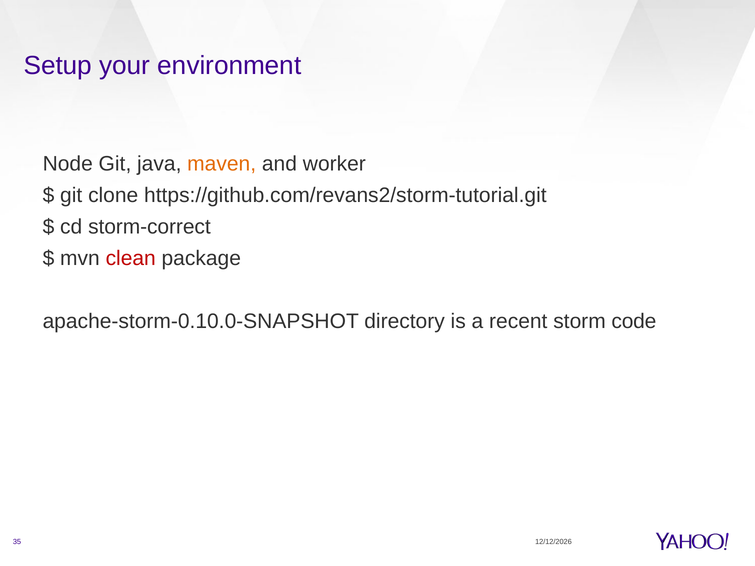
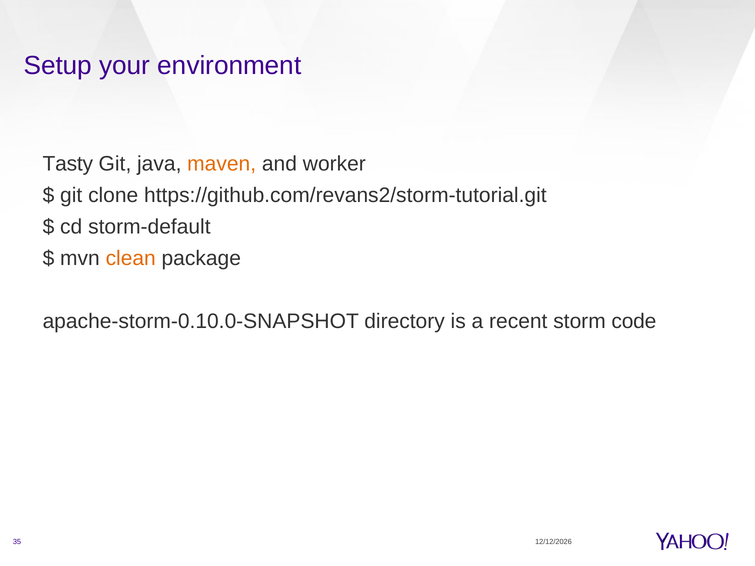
Node: Node -> Tasty (68, 164)
storm-correct: storm-correct -> storm-default (149, 227)
clean colour: red -> orange (131, 258)
